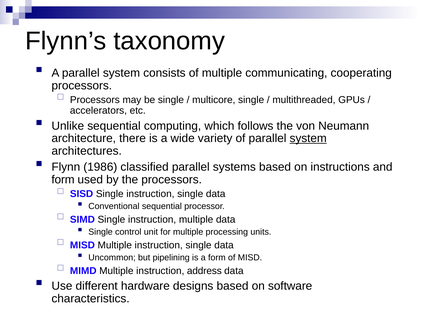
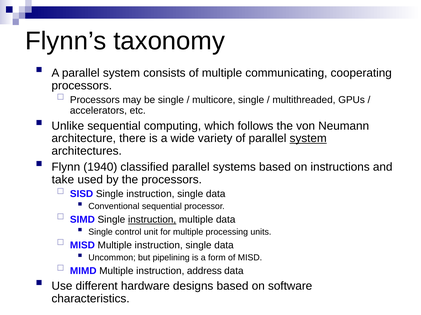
1986: 1986 -> 1940 (100, 167)
form: form -> take (63, 180)
instruction underline: none -> present (152, 220)
